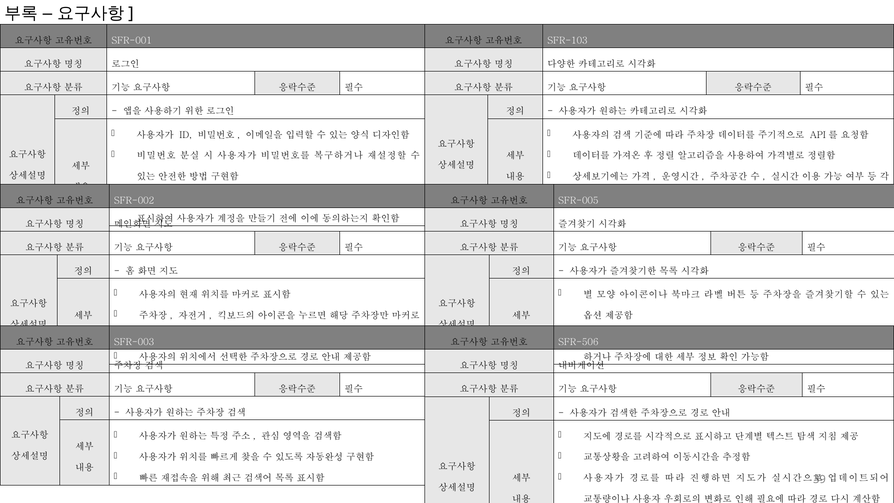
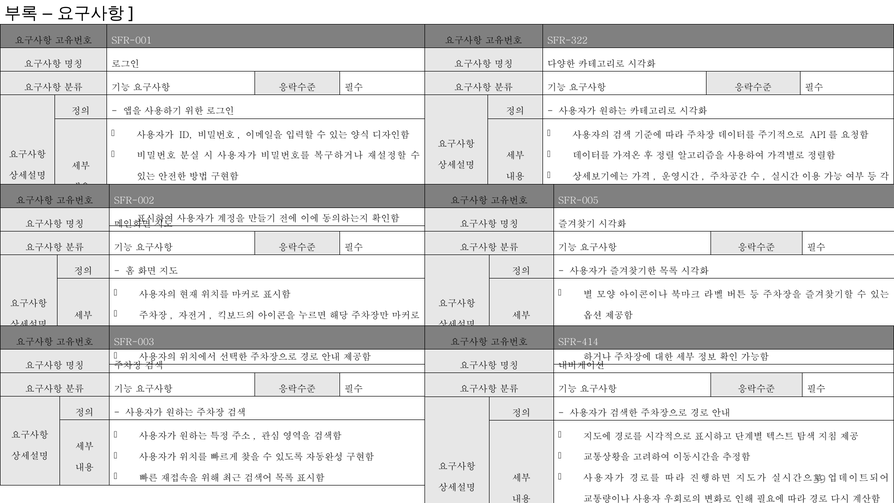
SFR-103: SFR-103 -> SFR-322 (567, 41)
SFR-506: SFR-506 -> SFR-414 (578, 342)
